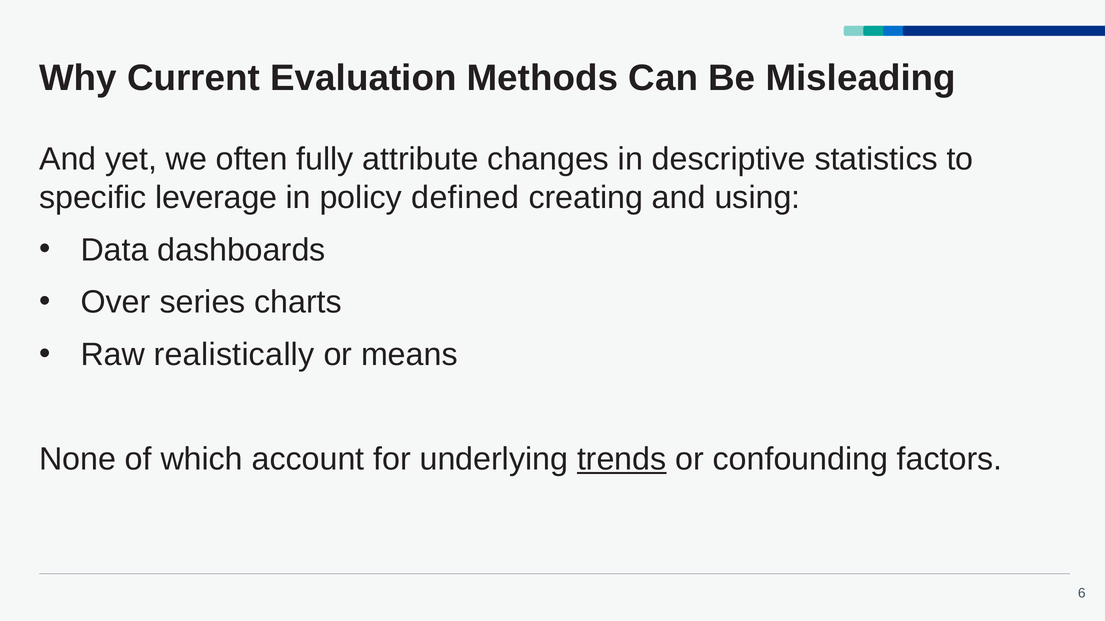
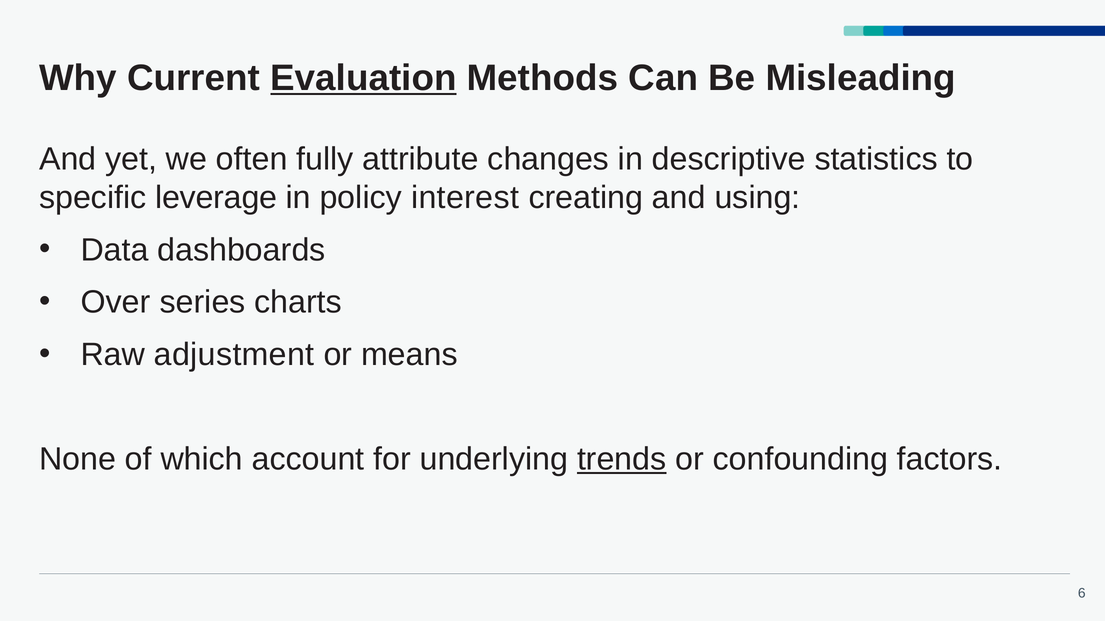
Evaluation underline: none -> present (363, 78)
defined: defined -> interest (465, 198)
realistically: realistically -> adjustment (234, 355)
